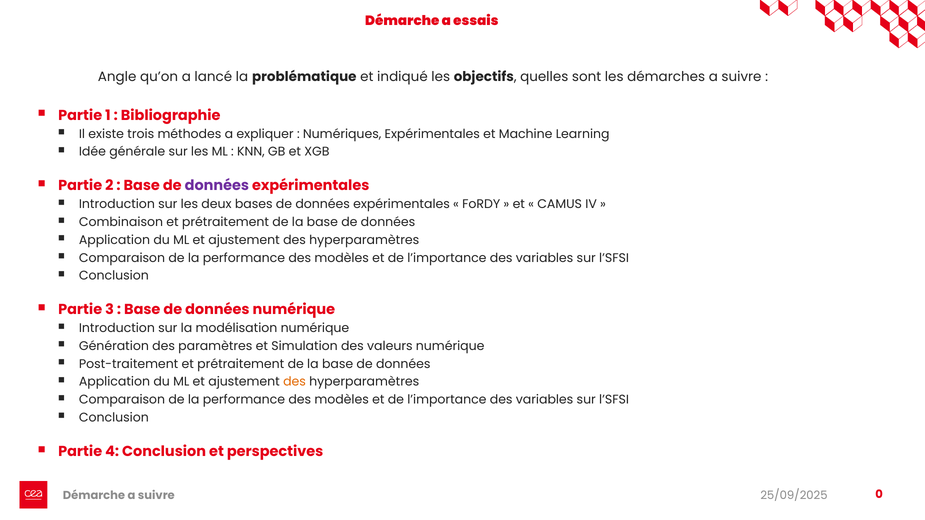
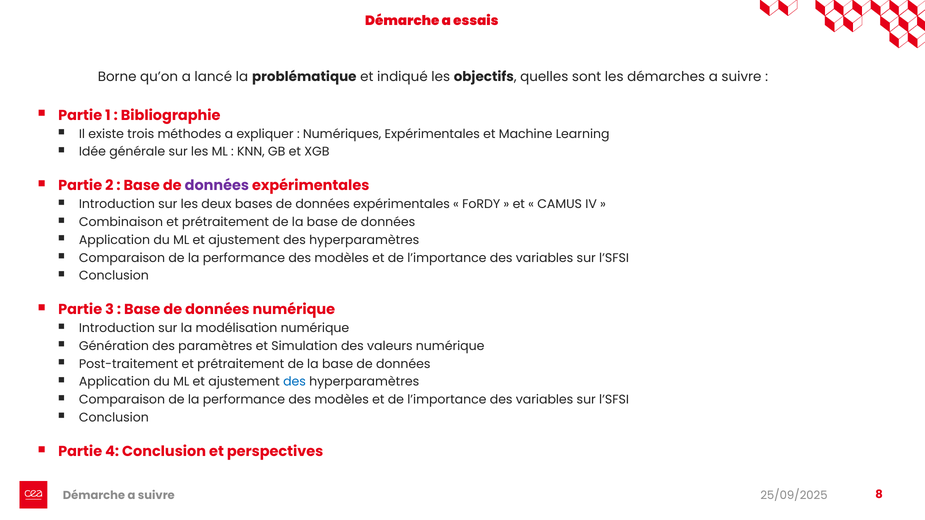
Angle: Angle -> Borne (117, 77)
des colour: orange -> blue (295, 382)
0: 0 -> 8 (879, 495)
